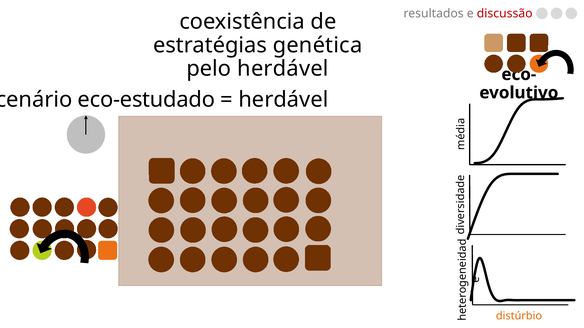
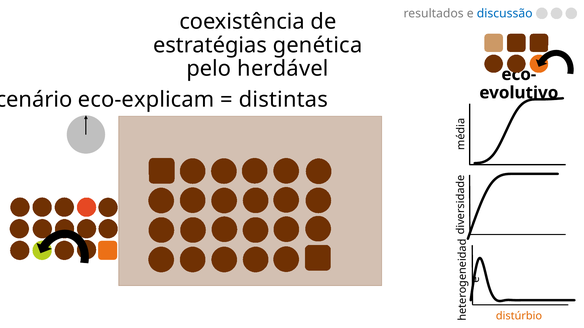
discussão colour: red -> blue (505, 14)
eco-estudado: eco-estudado -> eco-explicam (146, 100)
herdável: herdável -> distintas (283, 100)
